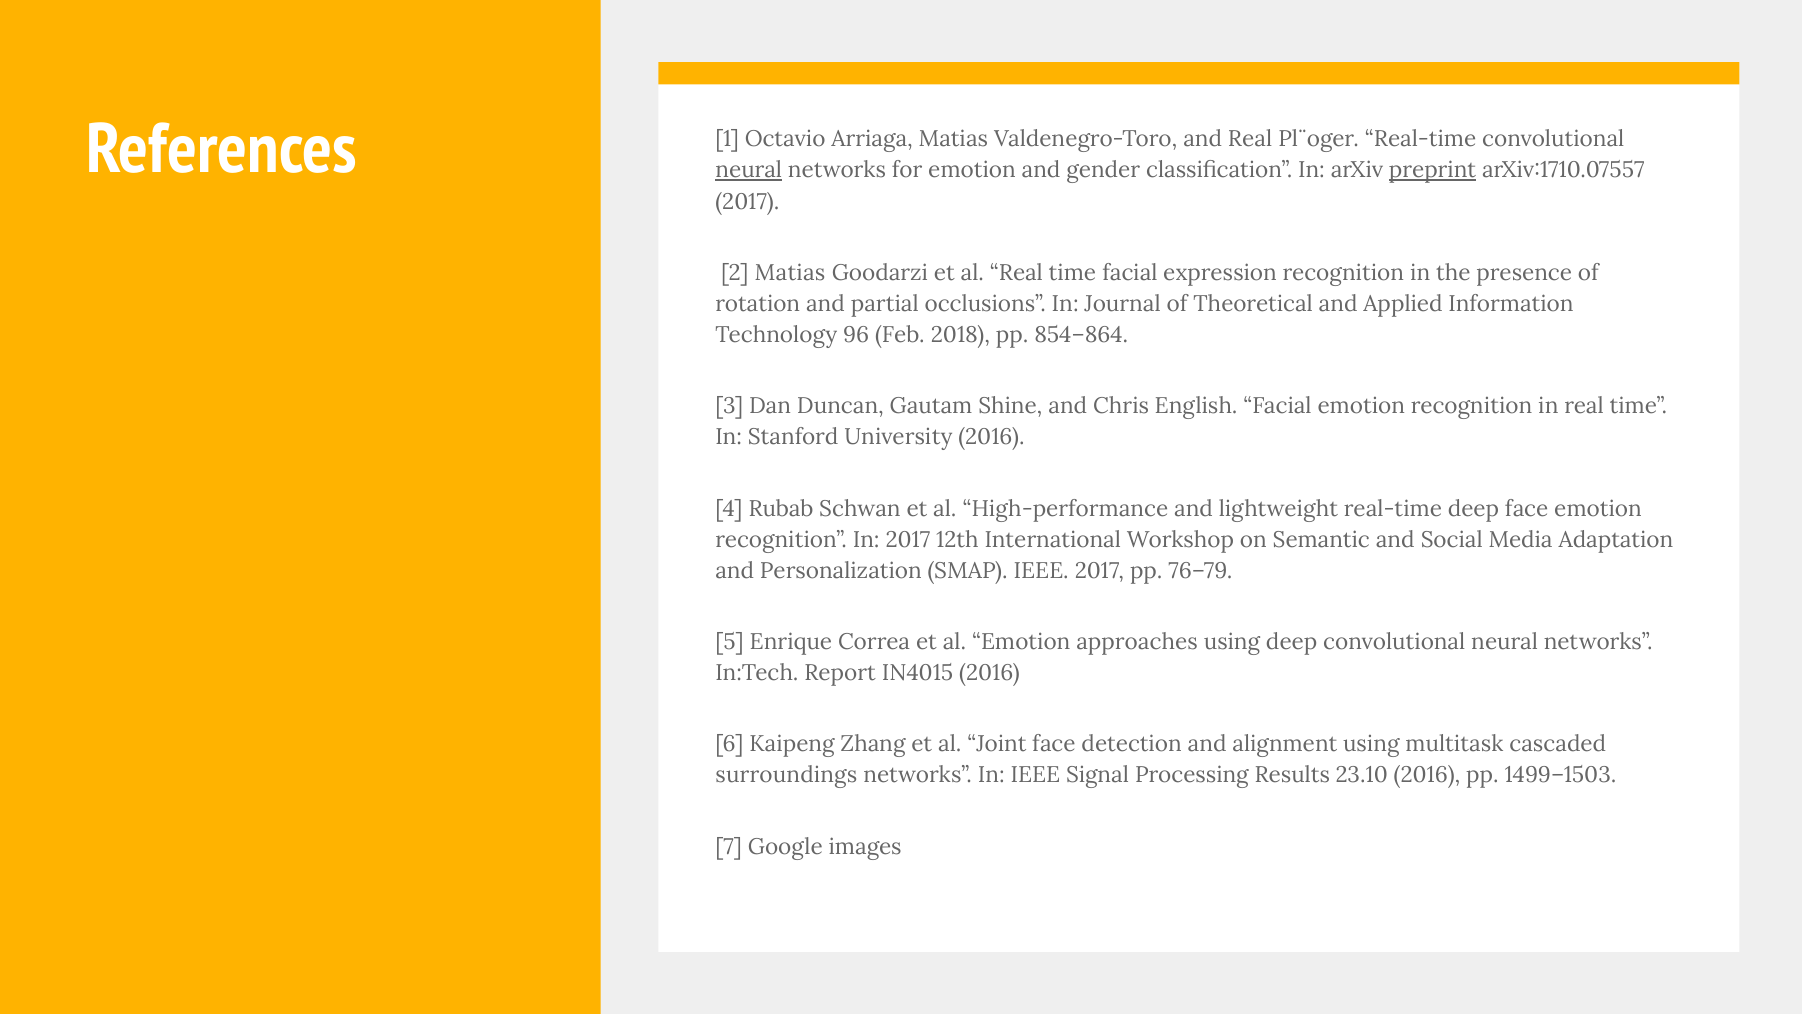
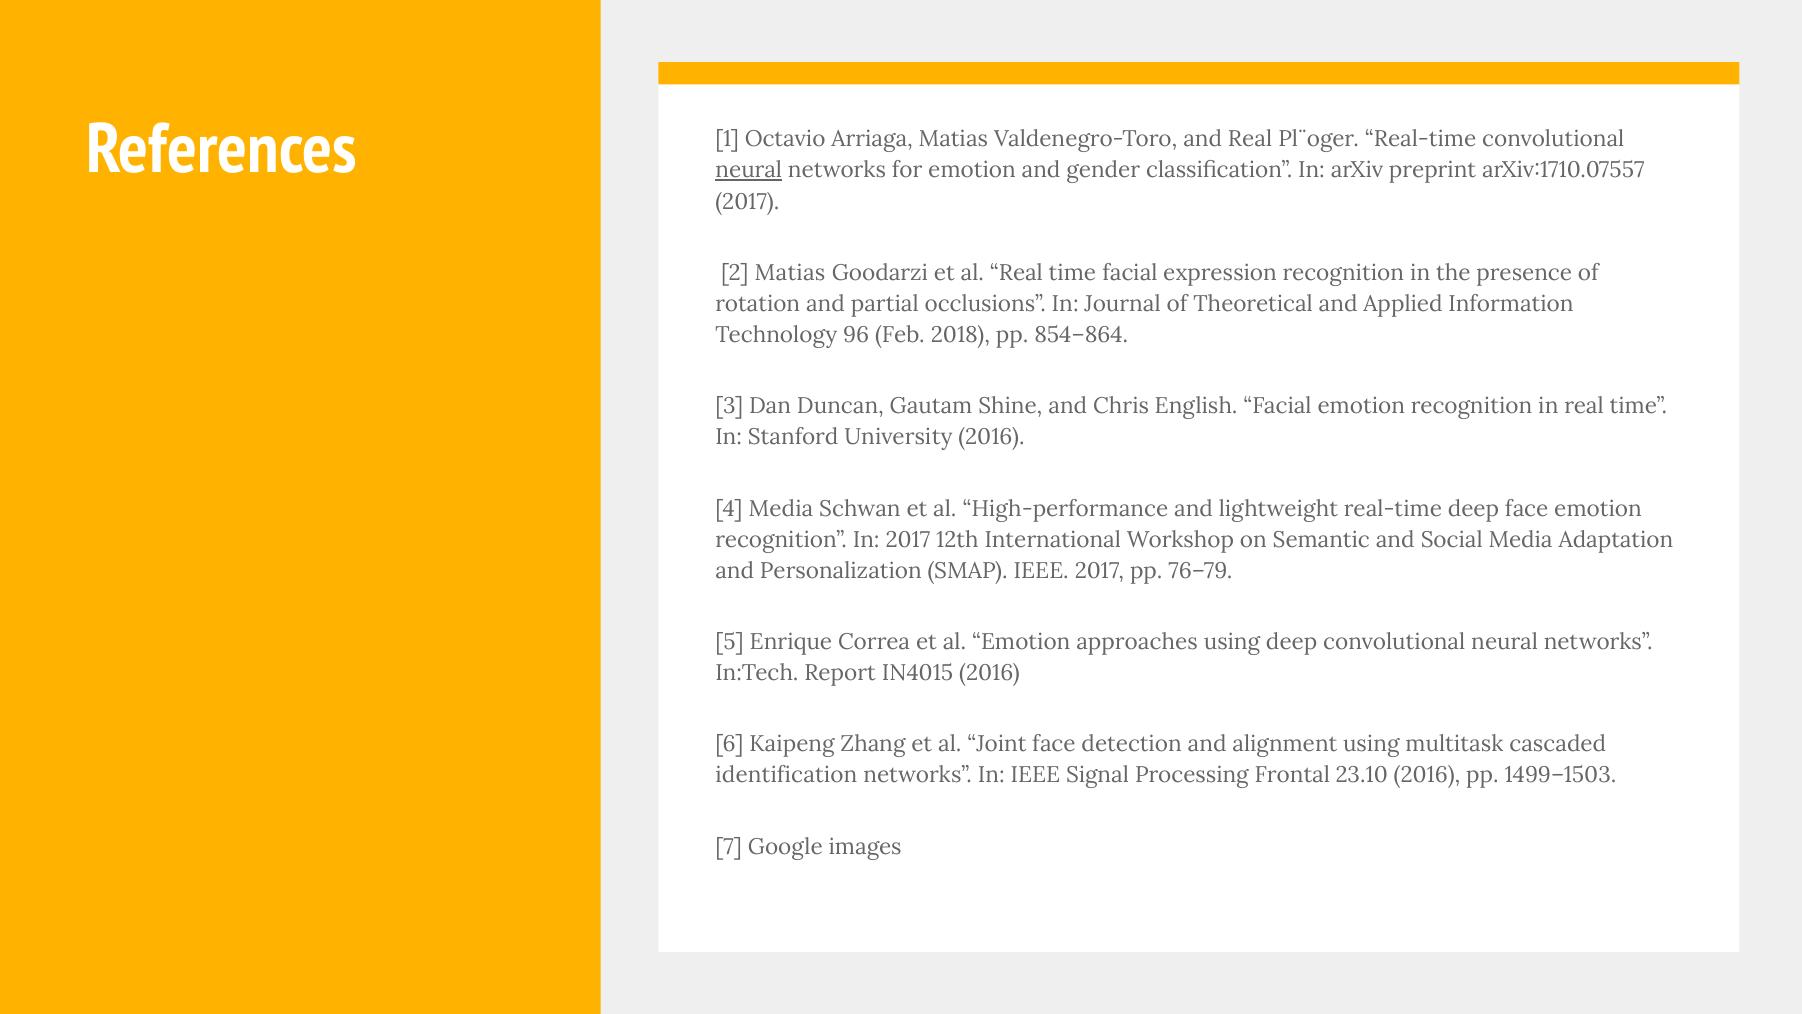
preprint underline: present -> none (1433, 170)
4 Rubab: Rubab -> Media (781, 508)
surroundings: surroundings -> identification (786, 775)
Results: Results -> Frontal (1292, 775)
